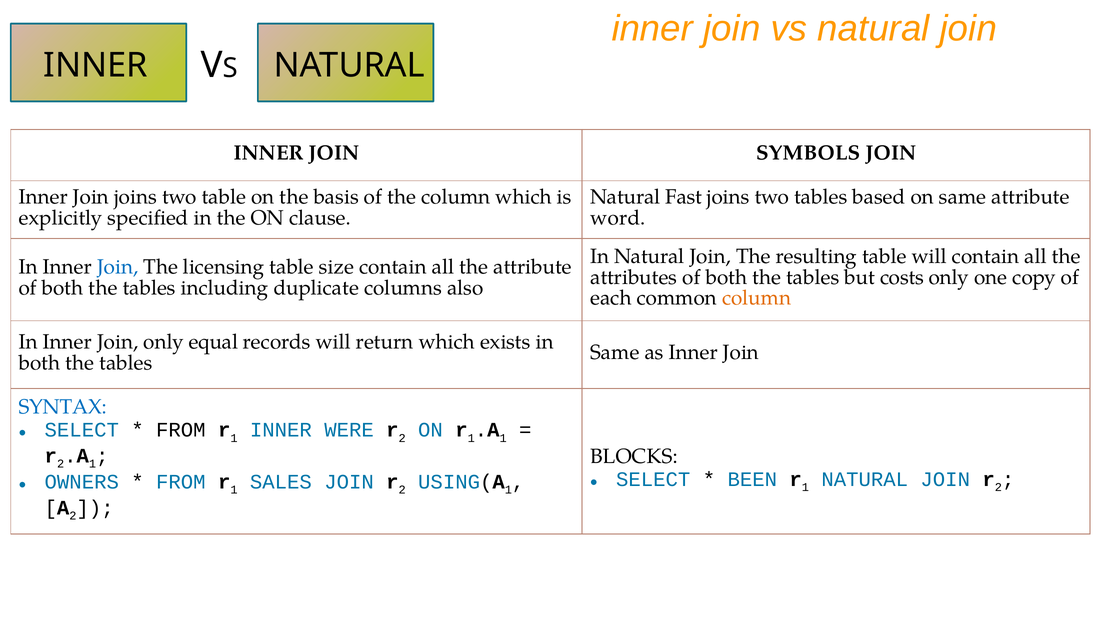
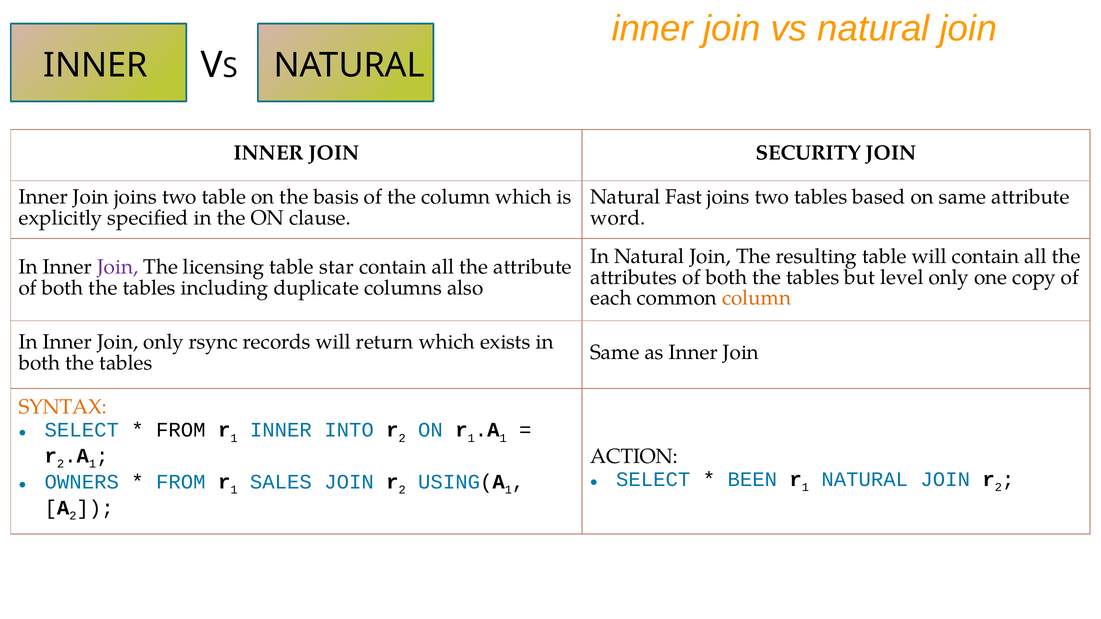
SYMBOLS: SYMBOLS -> SECURITY (808, 153)
Join colour: blue -> purple (118, 267)
size: size -> star (336, 267)
costs: costs -> level (902, 277)
equal: equal -> rsync (213, 342)
SYNTAX colour: blue -> orange (63, 407)
WERE: WERE -> INTO (349, 430)
BLOCKS: BLOCKS -> ACTION (634, 457)
